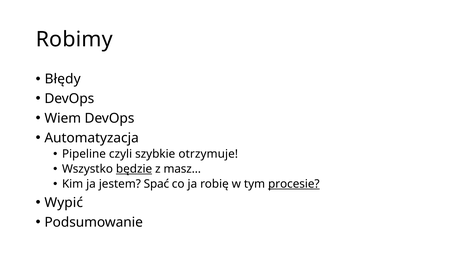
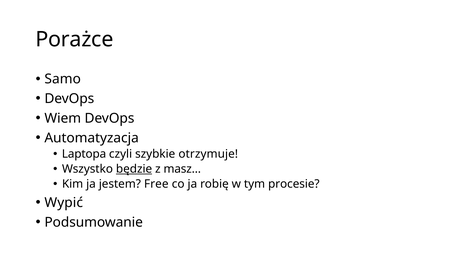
Robimy: Robimy -> Porażce (74, 39)
Błędy: Błędy -> Samo (63, 79)
Pipeline: Pipeline -> Laptopa (84, 154)
Spać: Spać -> Free (156, 184)
procesie underline: present -> none (294, 184)
